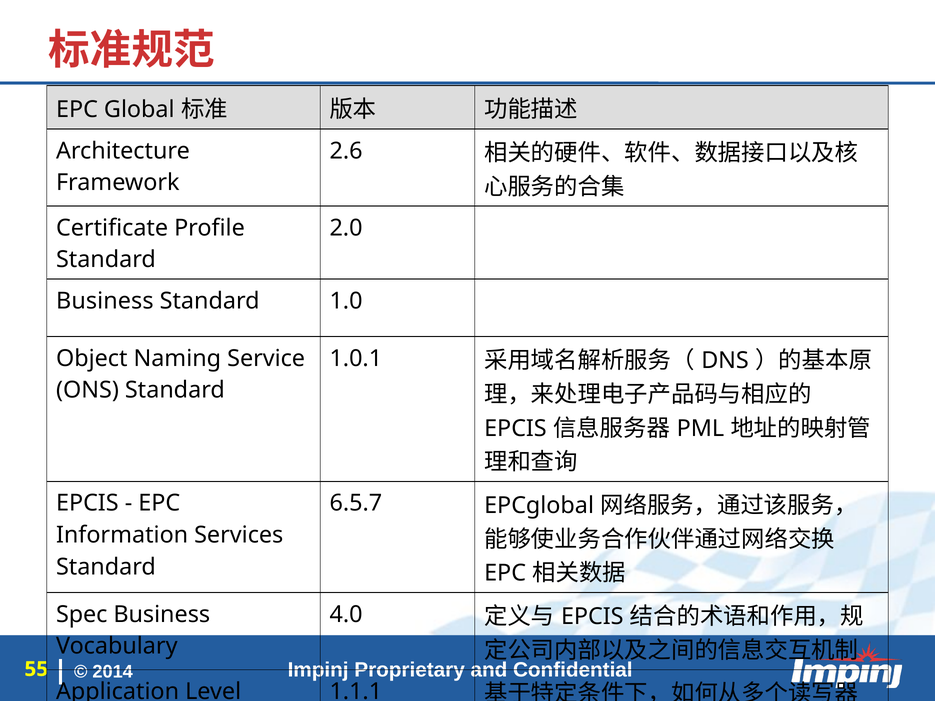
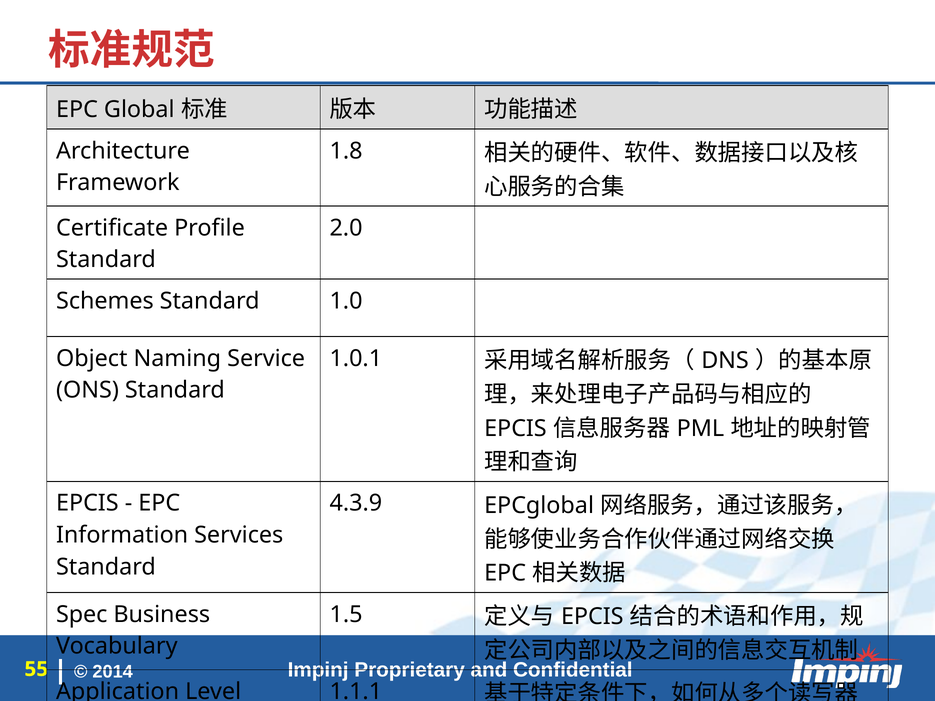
2.6: 2.6 -> 1.8 (346, 151)
Business: Business -> Schemes (105, 301)
6.5.7: 6.5.7 -> 4.3.9 (356, 503)
4.0: 4.0 -> 1.5 (346, 615)
